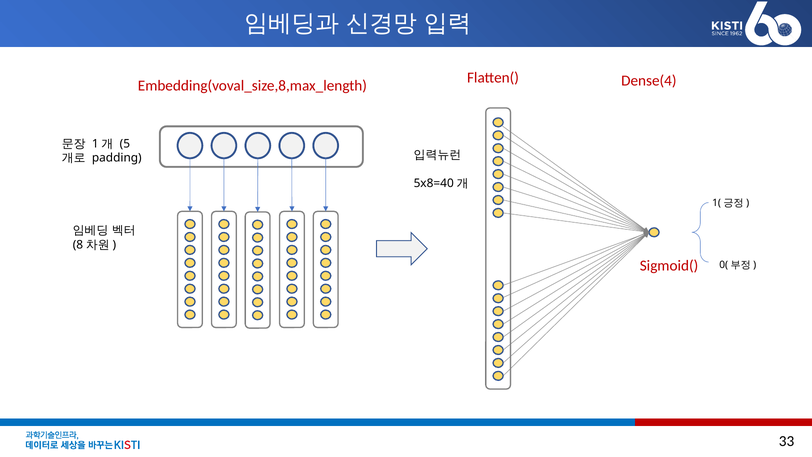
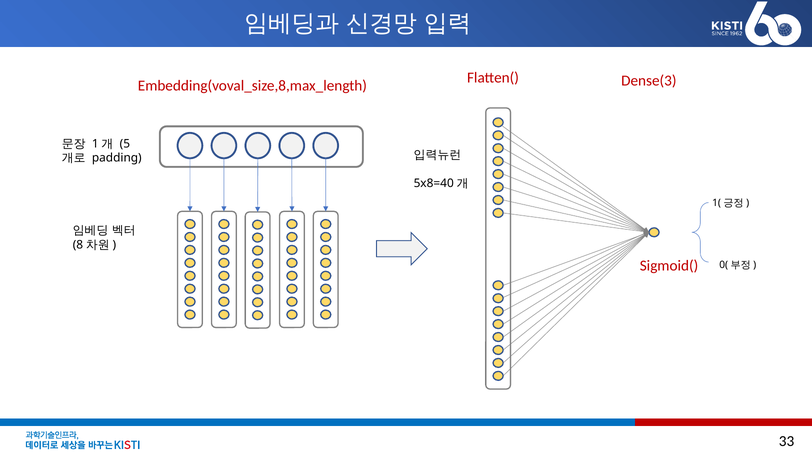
Dense(4: Dense(4 -> Dense(3 (649, 81)
